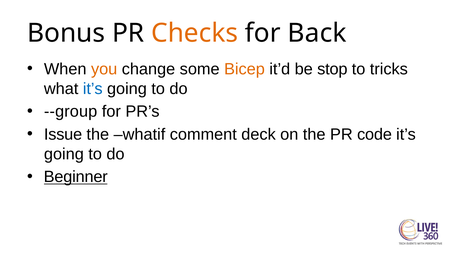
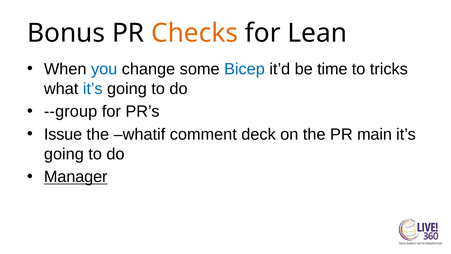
Back: Back -> Lean (317, 33)
you colour: orange -> blue (104, 69)
Bicep colour: orange -> blue (244, 69)
stop: stop -> time (332, 69)
code: code -> main (374, 134)
Beginner: Beginner -> Manager (76, 177)
